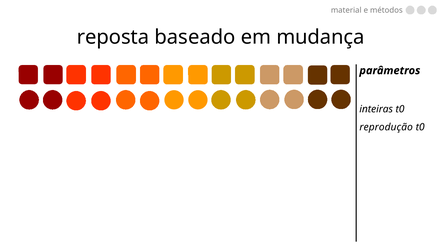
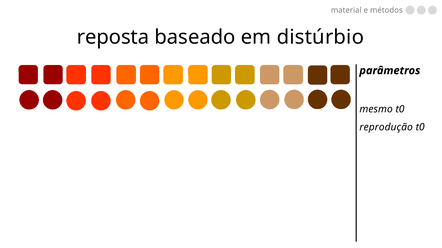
mudança: mudança -> distúrbio (320, 37)
inteiras: inteiras -> mesmo (376, 109)
